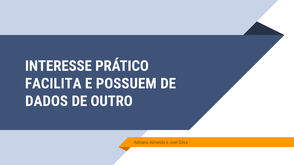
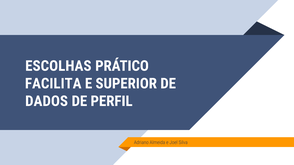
INTERESSE: INTERESSE -> ESCOLHAS (58, 66)
POSSUEM: POSSUEM -> SUPERIOR (126, 84)
OUTRO: OUTRO -> PERFIL (112, 101)
